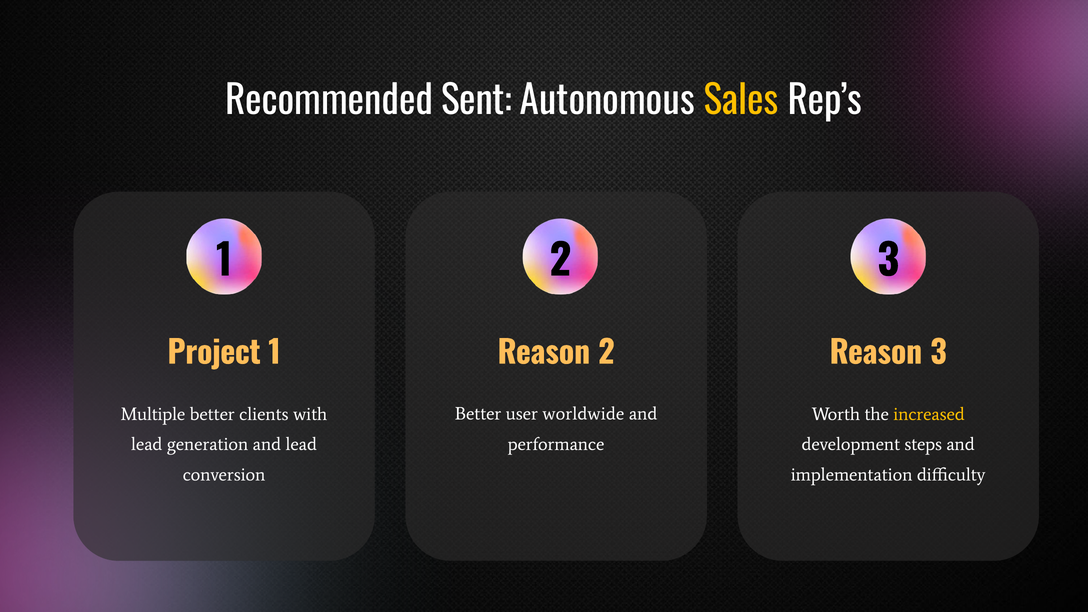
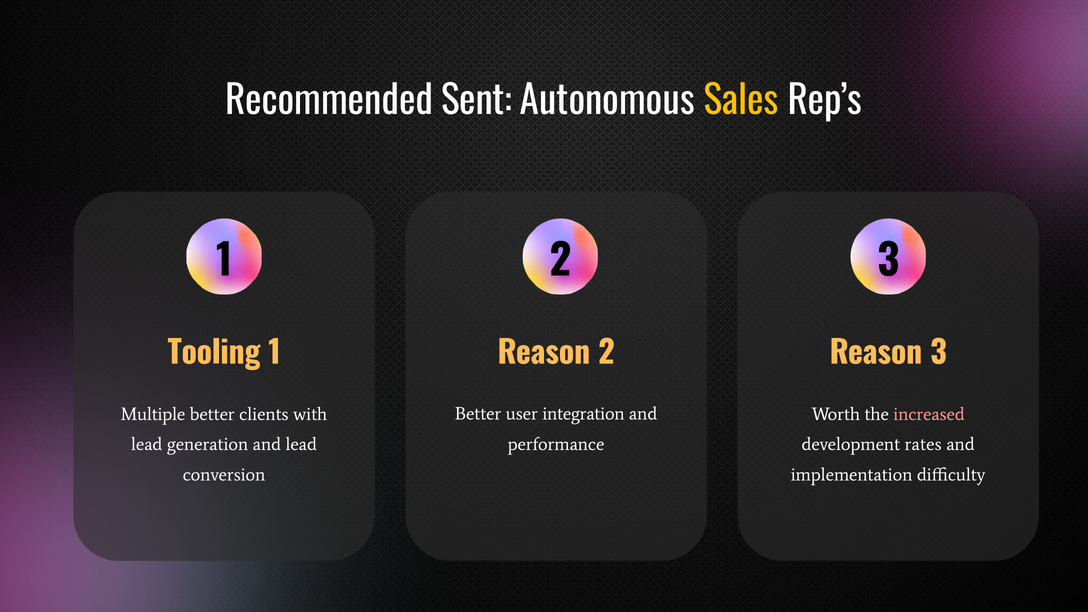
Project: Project -> Tooling (214, 353)
worldwide: worldwide -> integration (583, 414)
increased colour: yellow -> pink (929, 414)
steps: steps -> rates (923, 445)
